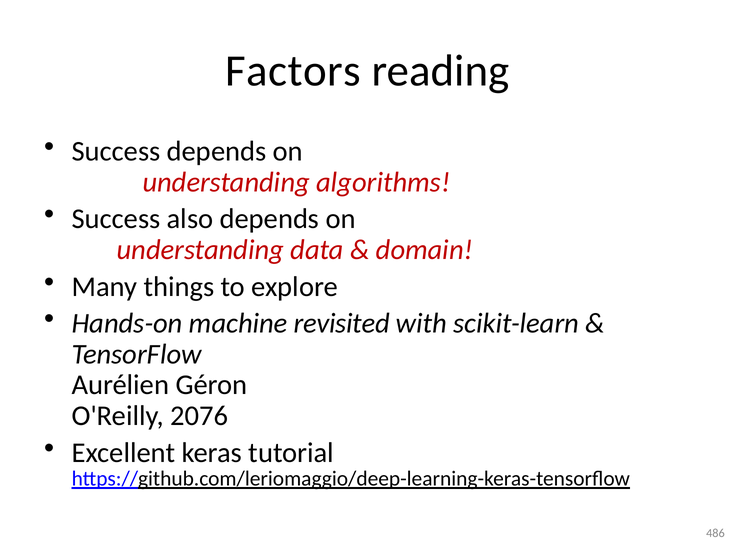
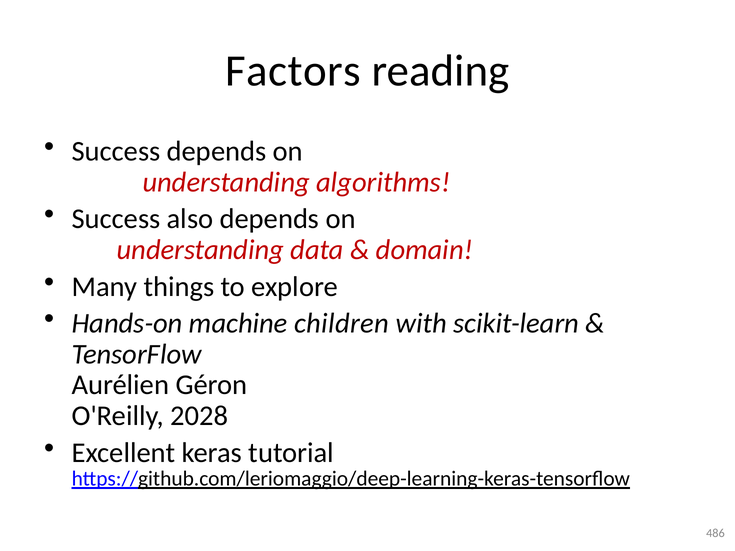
revisited: revisited -> children (342, 323)
2076: 2076 -> 2028 (199, 416)
